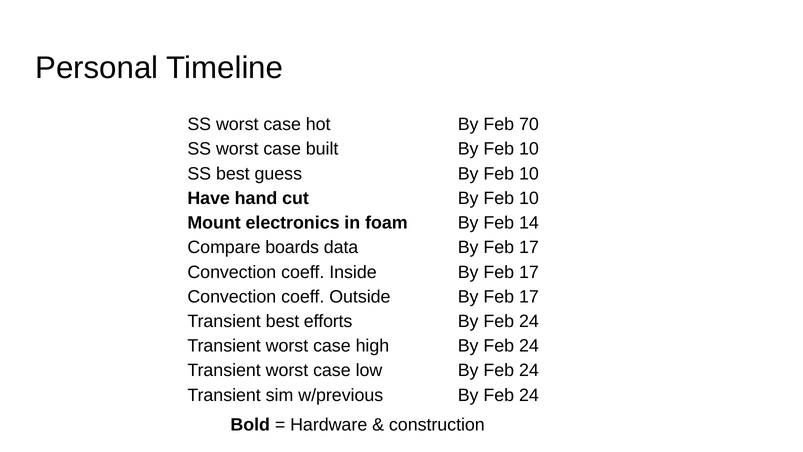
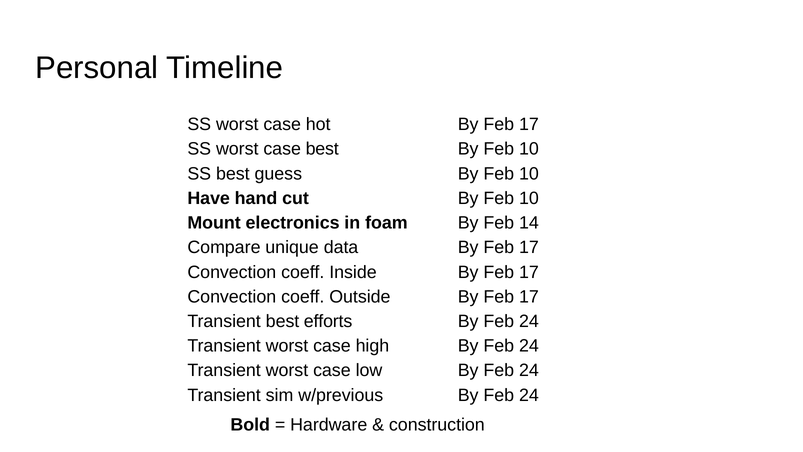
70: 70 -> 17 (529, 124)
case built: built -> best (322, 149)
boards: boards -> unique (292, 247)
